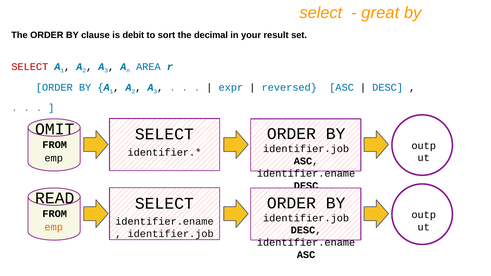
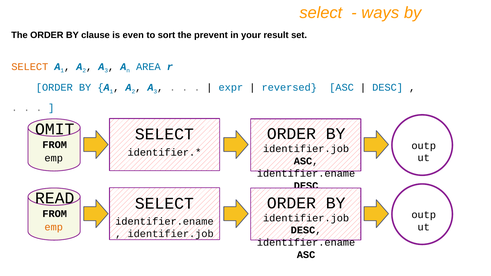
great: great -> ways (380, 13)
debit: debit -> even (133, 35)
decimal: decimal -> prevent (211, 35)
SELECT colour: red -> orange (30, 67)
